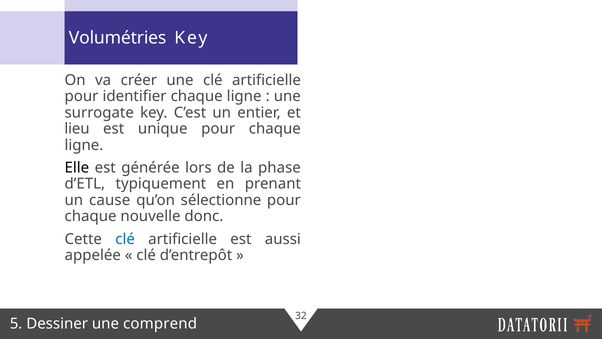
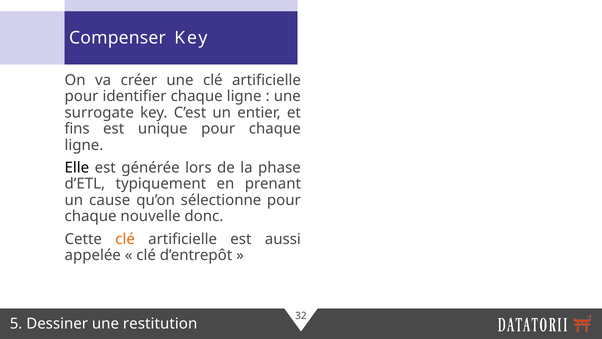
Volumétries: Volumétries -> Compenser (117, 38)
lieu: lieu -> fins (77, 129)
clé colour: blue -> orange (125, 239)
comprend: comprend -> restitution (160, 323)
